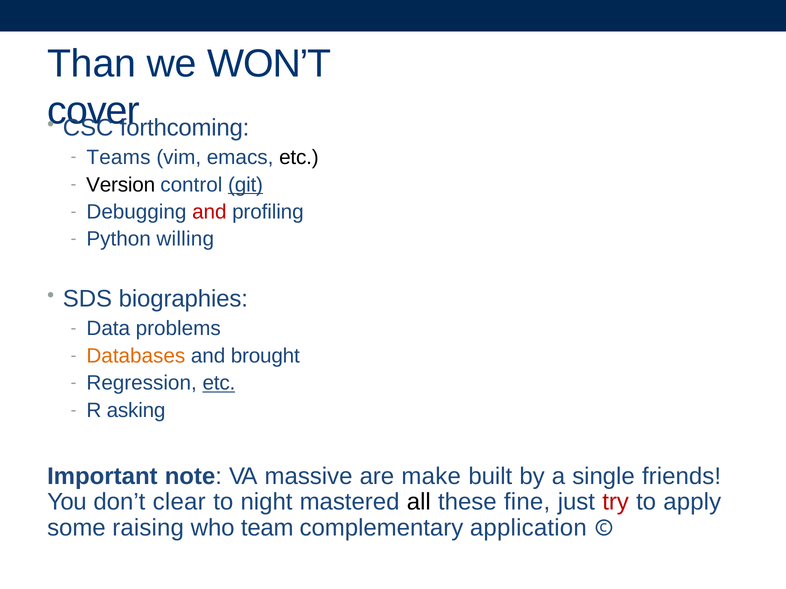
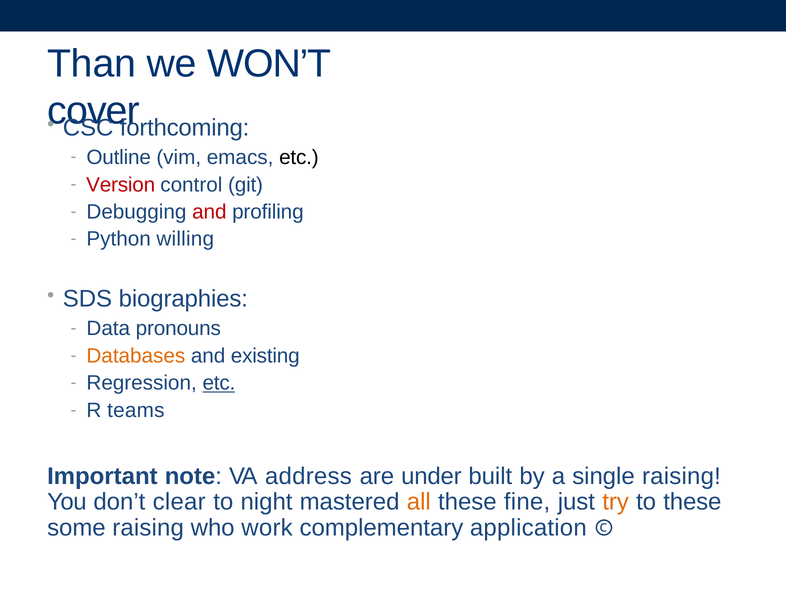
Teams: Teams -> Outline (119, 157)
Version colour: black -> red (121, 185)
git underline: present -> none (246, 185)
problems: problems -> pronouns (178, 329)
brought: brought -> existing (265, 356)
asking: asking -> teams (136, 411)
massive: massive -> address (308, 477)
make: make -> under (431, 477)
single friends: friends -> raising (681, 477)
all colour: black -> orange (419, 502)
try colour: red -> orange (616, 502)
to apply: apply -> these (692, 502)
team: team -> work (267, 528)
